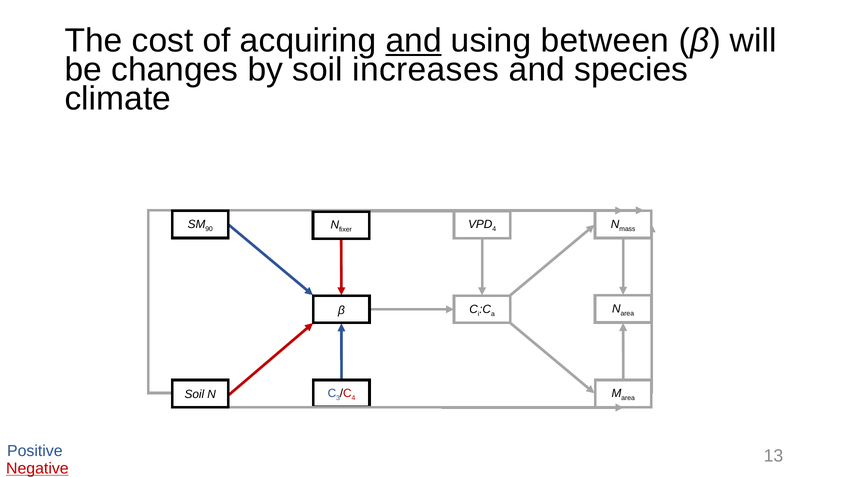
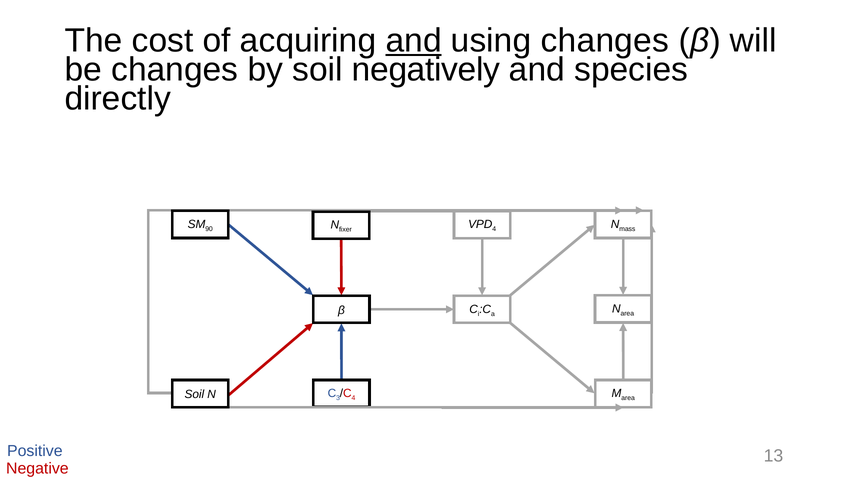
using between: between -> changes (605, 41)
increases: increases -> negatively (426, 70)
climate: climate -> directly (118, 99)
Negative underline: present -> none (37, 468)
